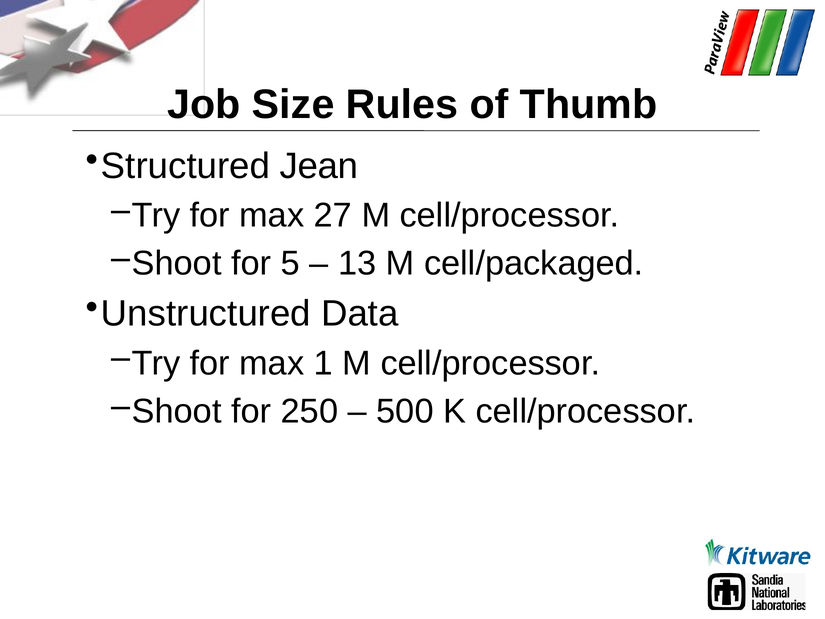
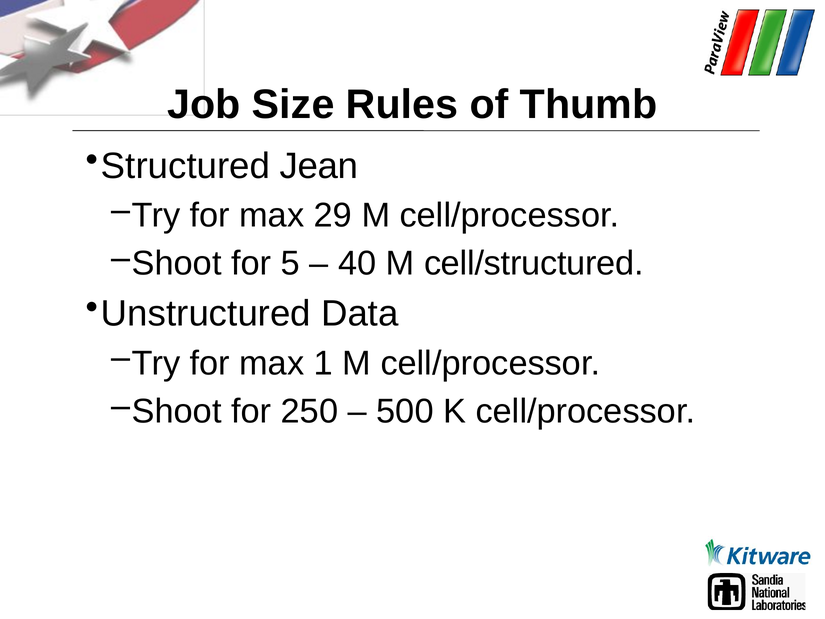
27: 27 -> 29 (333, 215)
13: 13 -> 40 (357, 264)
cell/packaged: cell/packaged -> cell/structured (534, 264)
